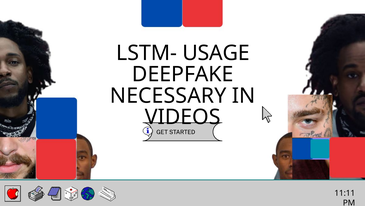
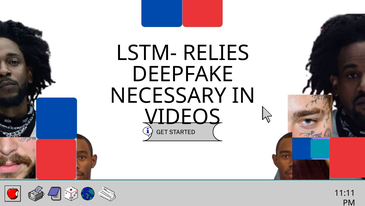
USAGE: USAGE -> RELIES (216, 53)
